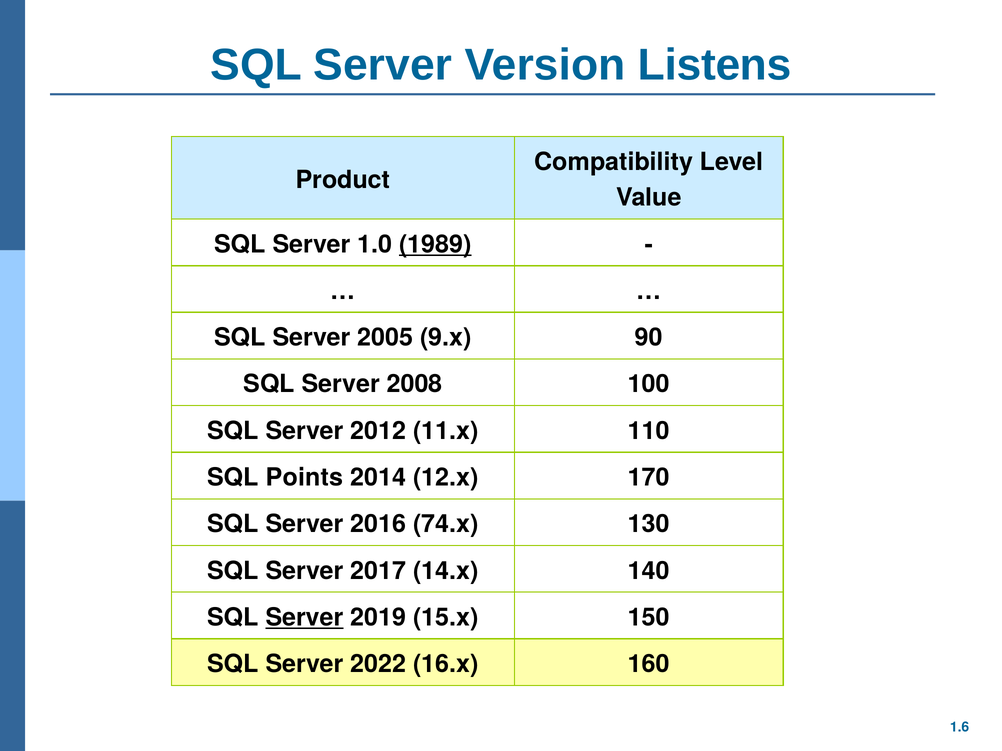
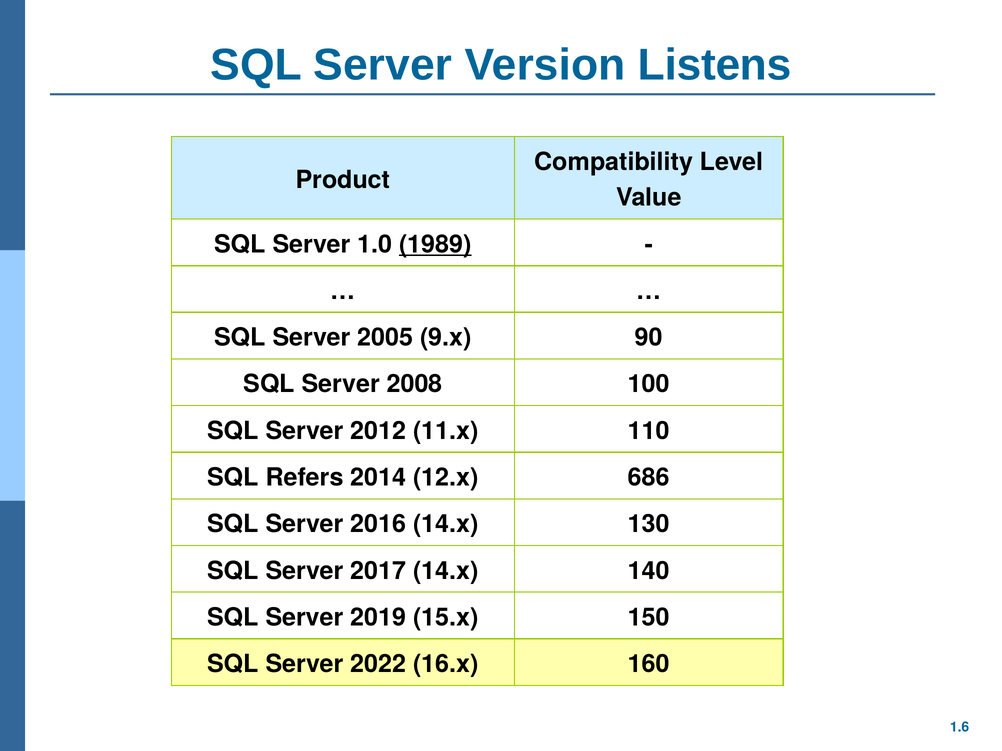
Points: Points -> Refers (305, 478)
170: 170 -> 686 (649, 478)
2016 74.x: 74.x -> 14.x (446, 524)
Server underline: present -> none (305, 618)
